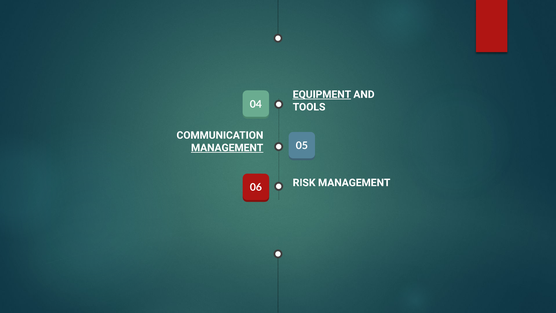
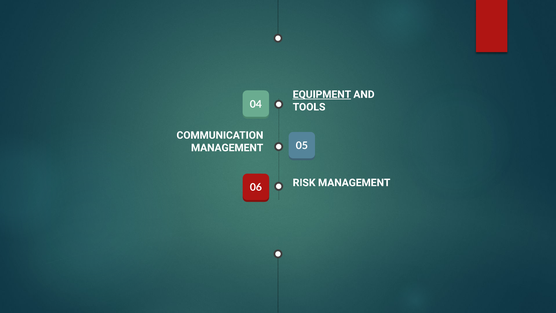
MANAGEMENT underline: present -> none (227, 148)
